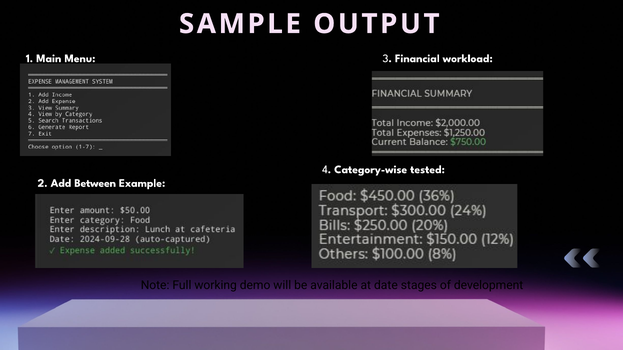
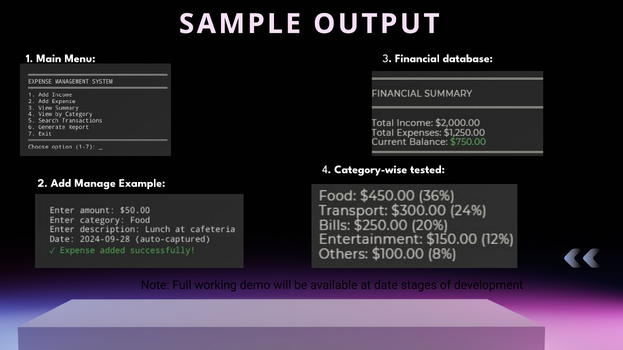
workload: workload -> database (468, 58)
Between: Between -> Manage (95, 183)
